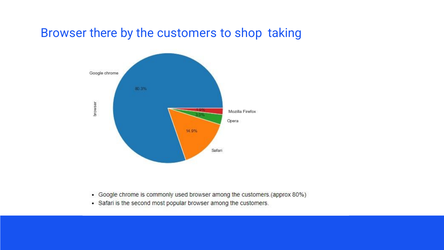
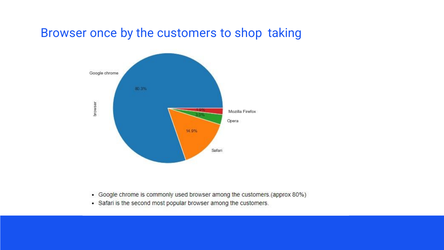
there: there -> once (103, 33)
